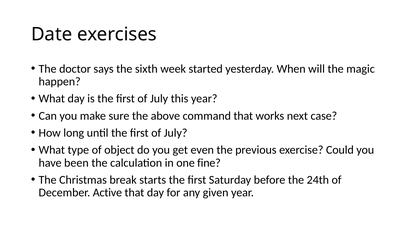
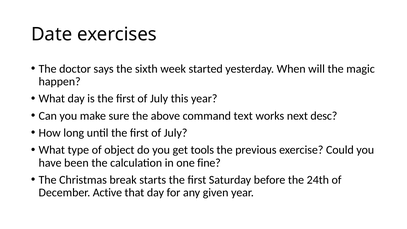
command that: that -> text (243, 116)
case: case -> desc (324, 116)
even: even -> tools (202, 150)
